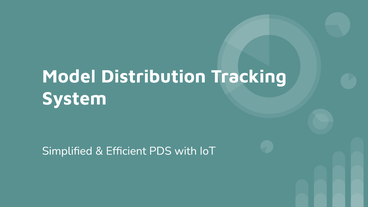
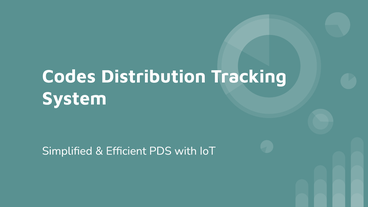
Model: Model -> Codes (69, 76)
